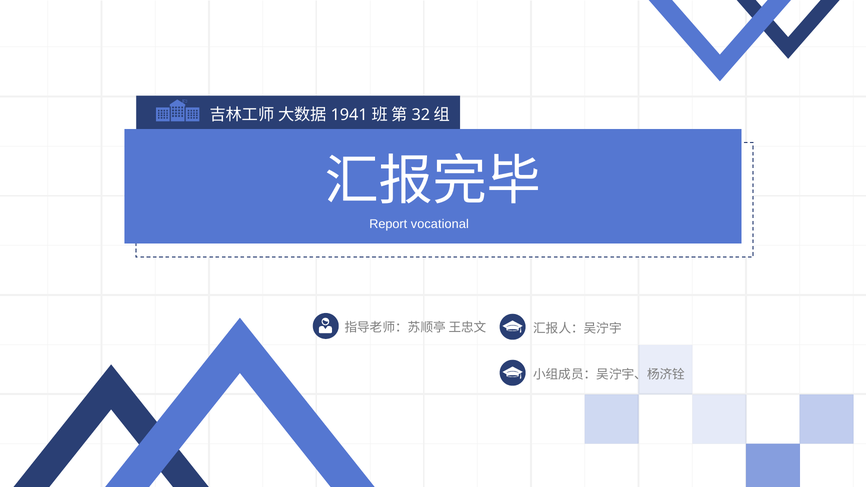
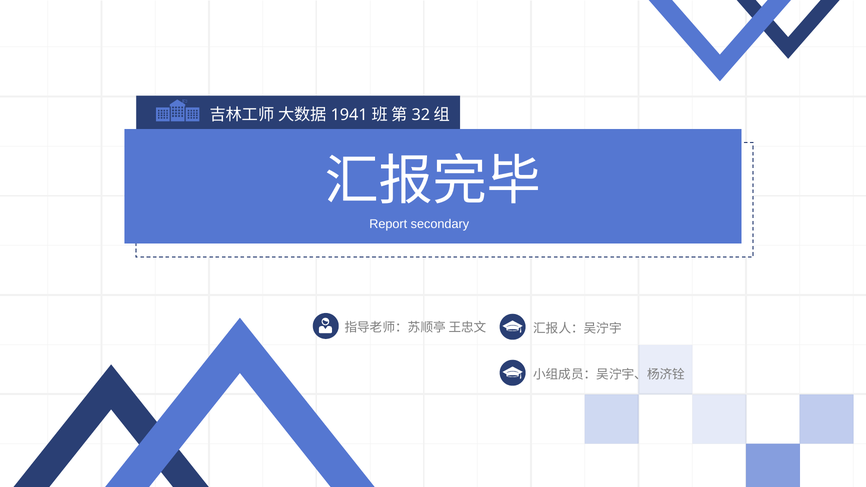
vocational: vocational -> secondary (440, 224)
